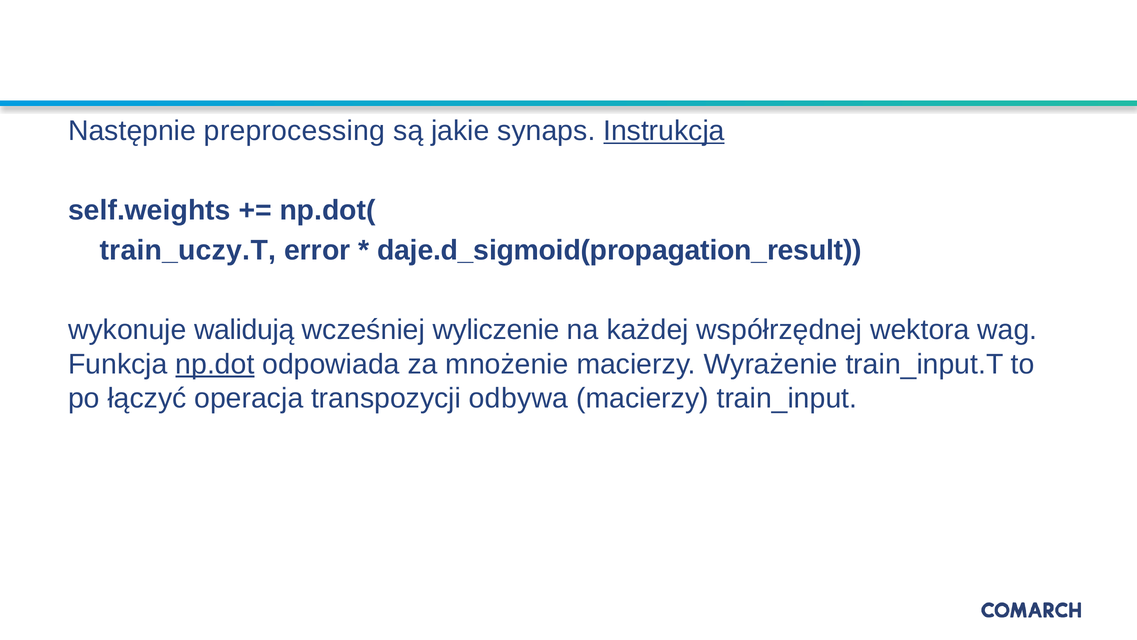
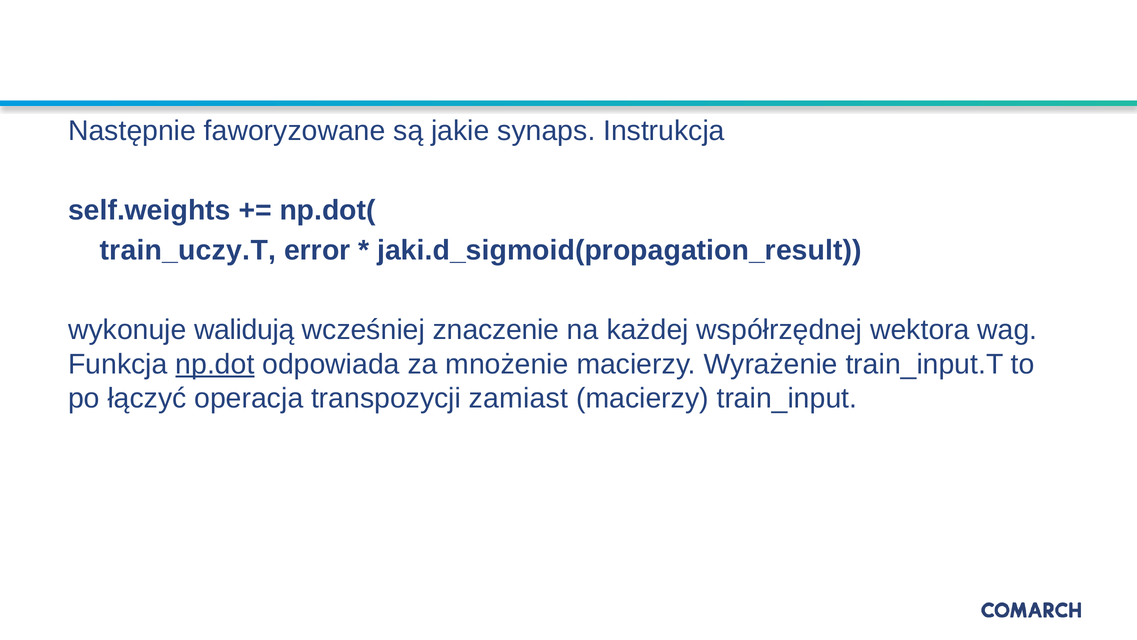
preprocessing: preprocessing -> faworyzowane (295, 131)
Instrukcja underline: present -> none (664, 131)
daje.d_sigmoid(propagation_result: daje.d_sigmoid(propagation_result -> jaki.d_sigmoid(propagation_result (619, 250)
wyliczenie: wyliczenie -> znaczenie (496, 330)
odbywa: odbywa -> zamiast (519, 398)
